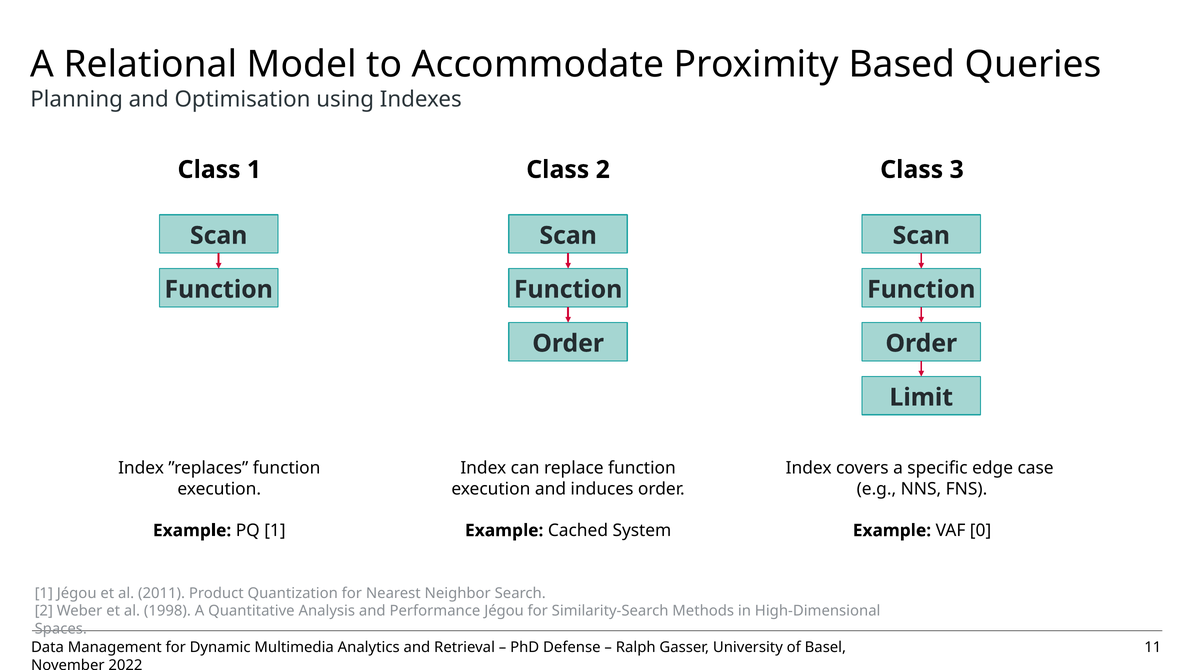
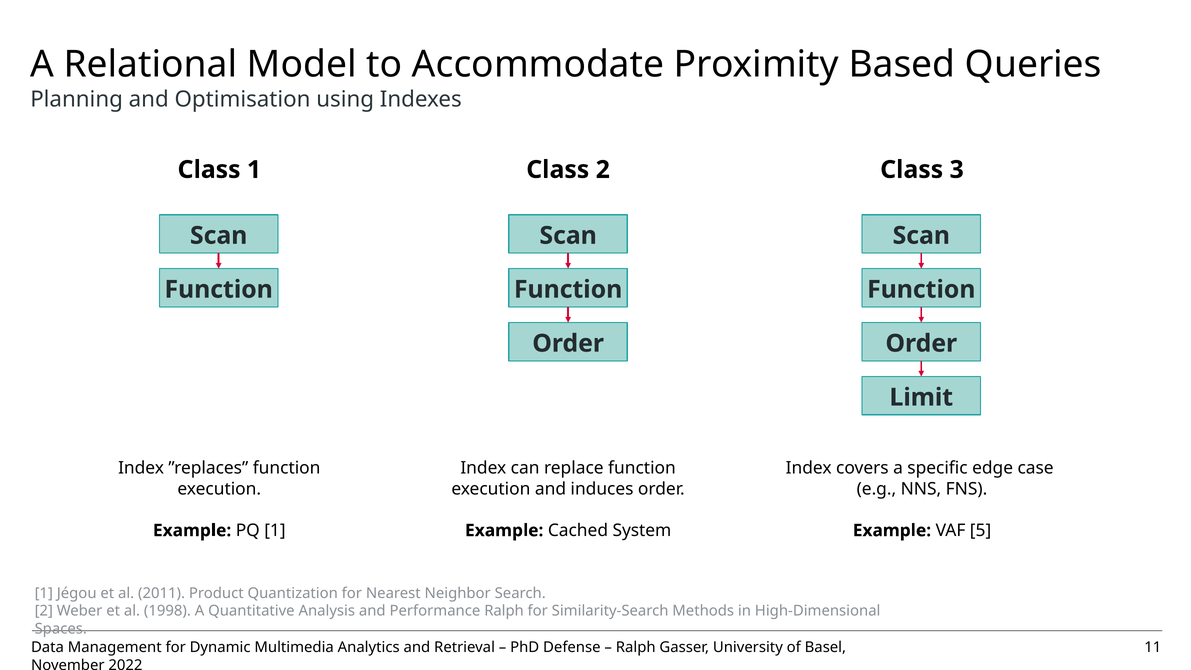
0: 0 -> 5 (981, 530)
Performance Jégou: Jégou -> Ralph (504, 611)
